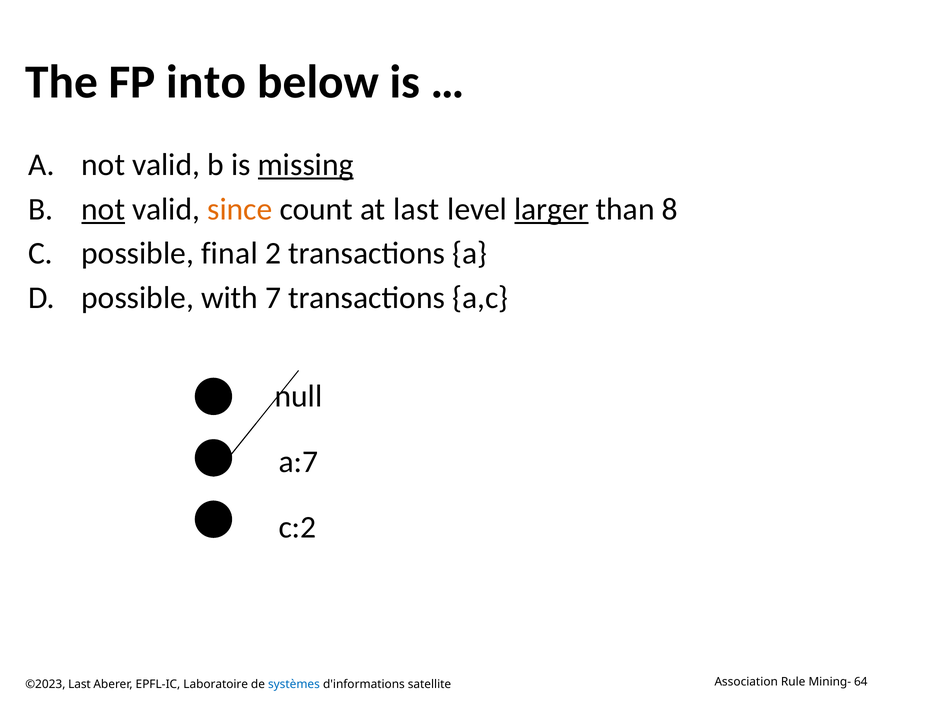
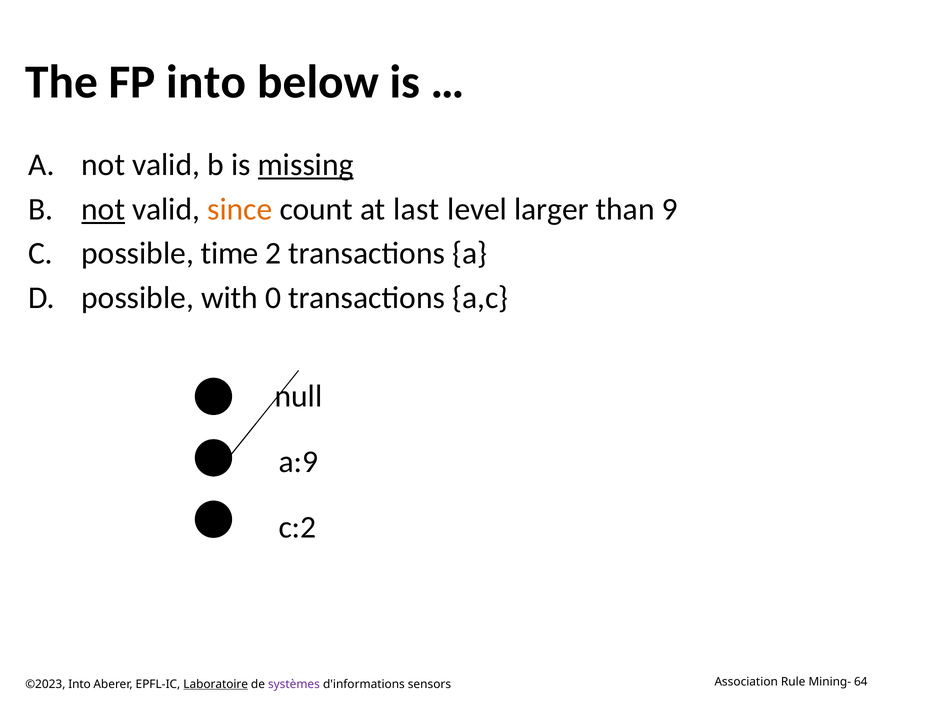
larger underline: present -> none (552, 209)
8: 8 -> 9 (670, 209)
final: final -> time (230, 253)
7: 7 -> 0 (273, 298)
a:7: a:7 -> a:9 (299, 462)
©2023 Last: Last -> Into (79, 684)
Laboratoire underline: none -> present (216, 684)
systèmes colour: blue -> purple (294, 684)
satellite: satellite -> sensors (429, 684)
